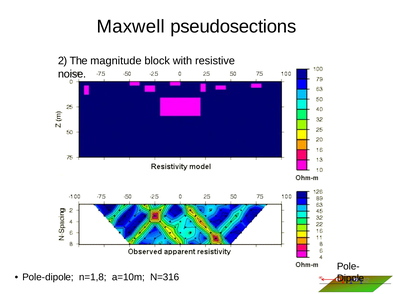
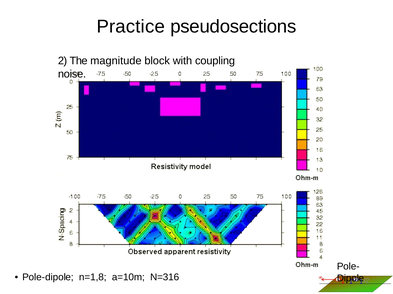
Maxwell: Maxwell -> Practice (131, 27)
resistive: resistive -> coupling (215, 61)
